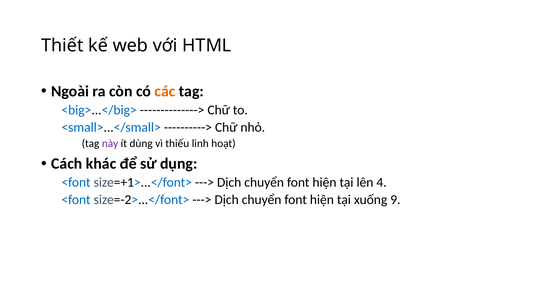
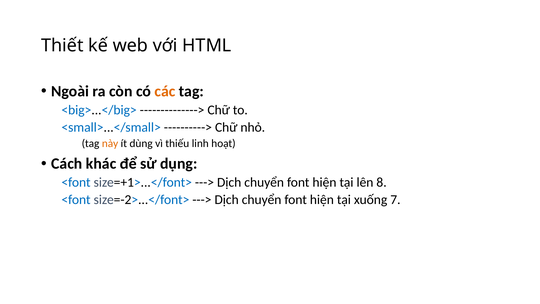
này colour: purple -> orange (110, 143)
4: 4 -> 8 (382, 182)
9: 9 -> 7 (395, 200)
